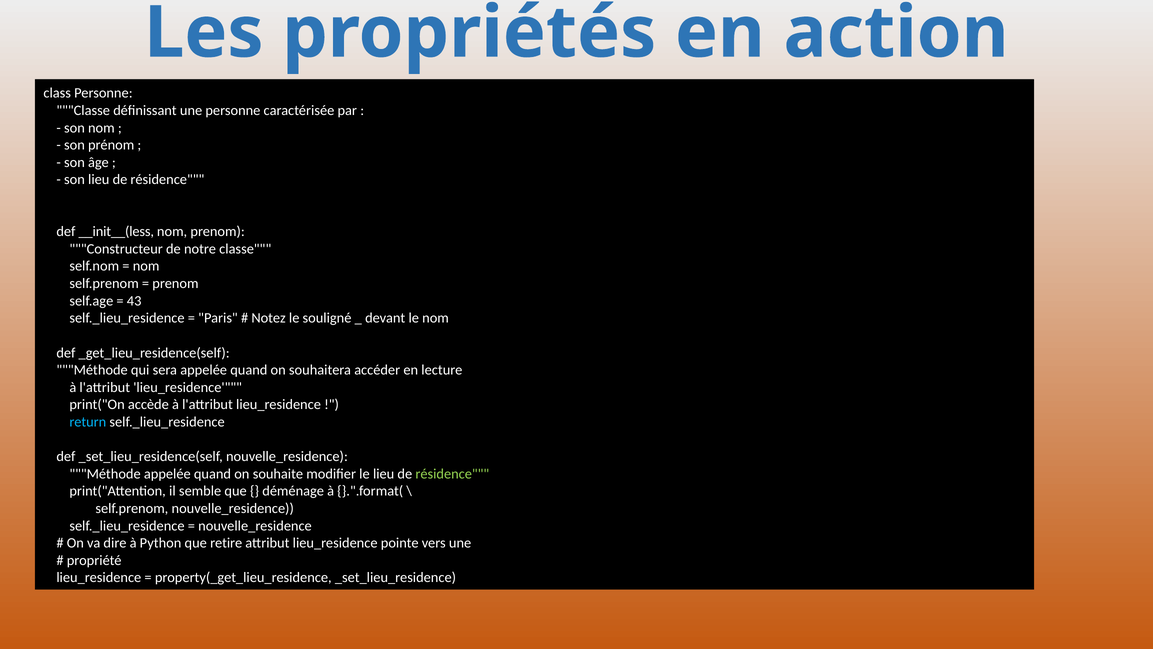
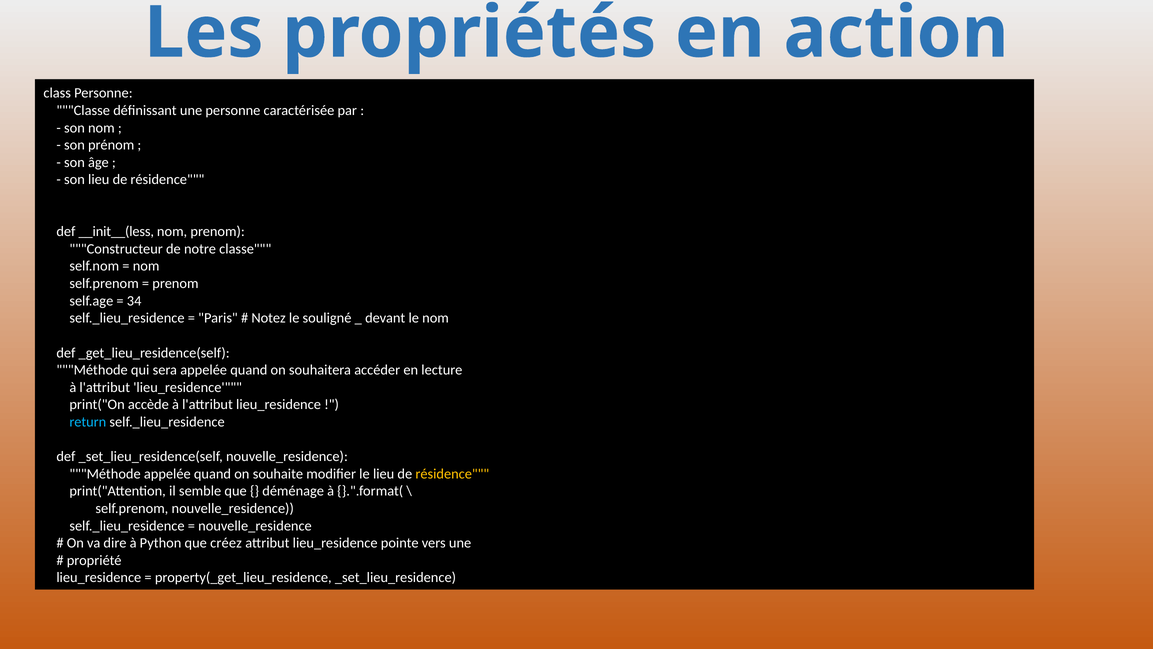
43: 43 -> 34 (134, 301)
résidence colour: light green -> yellow (452, 474)
retire: retire -> créez (226, 543)
